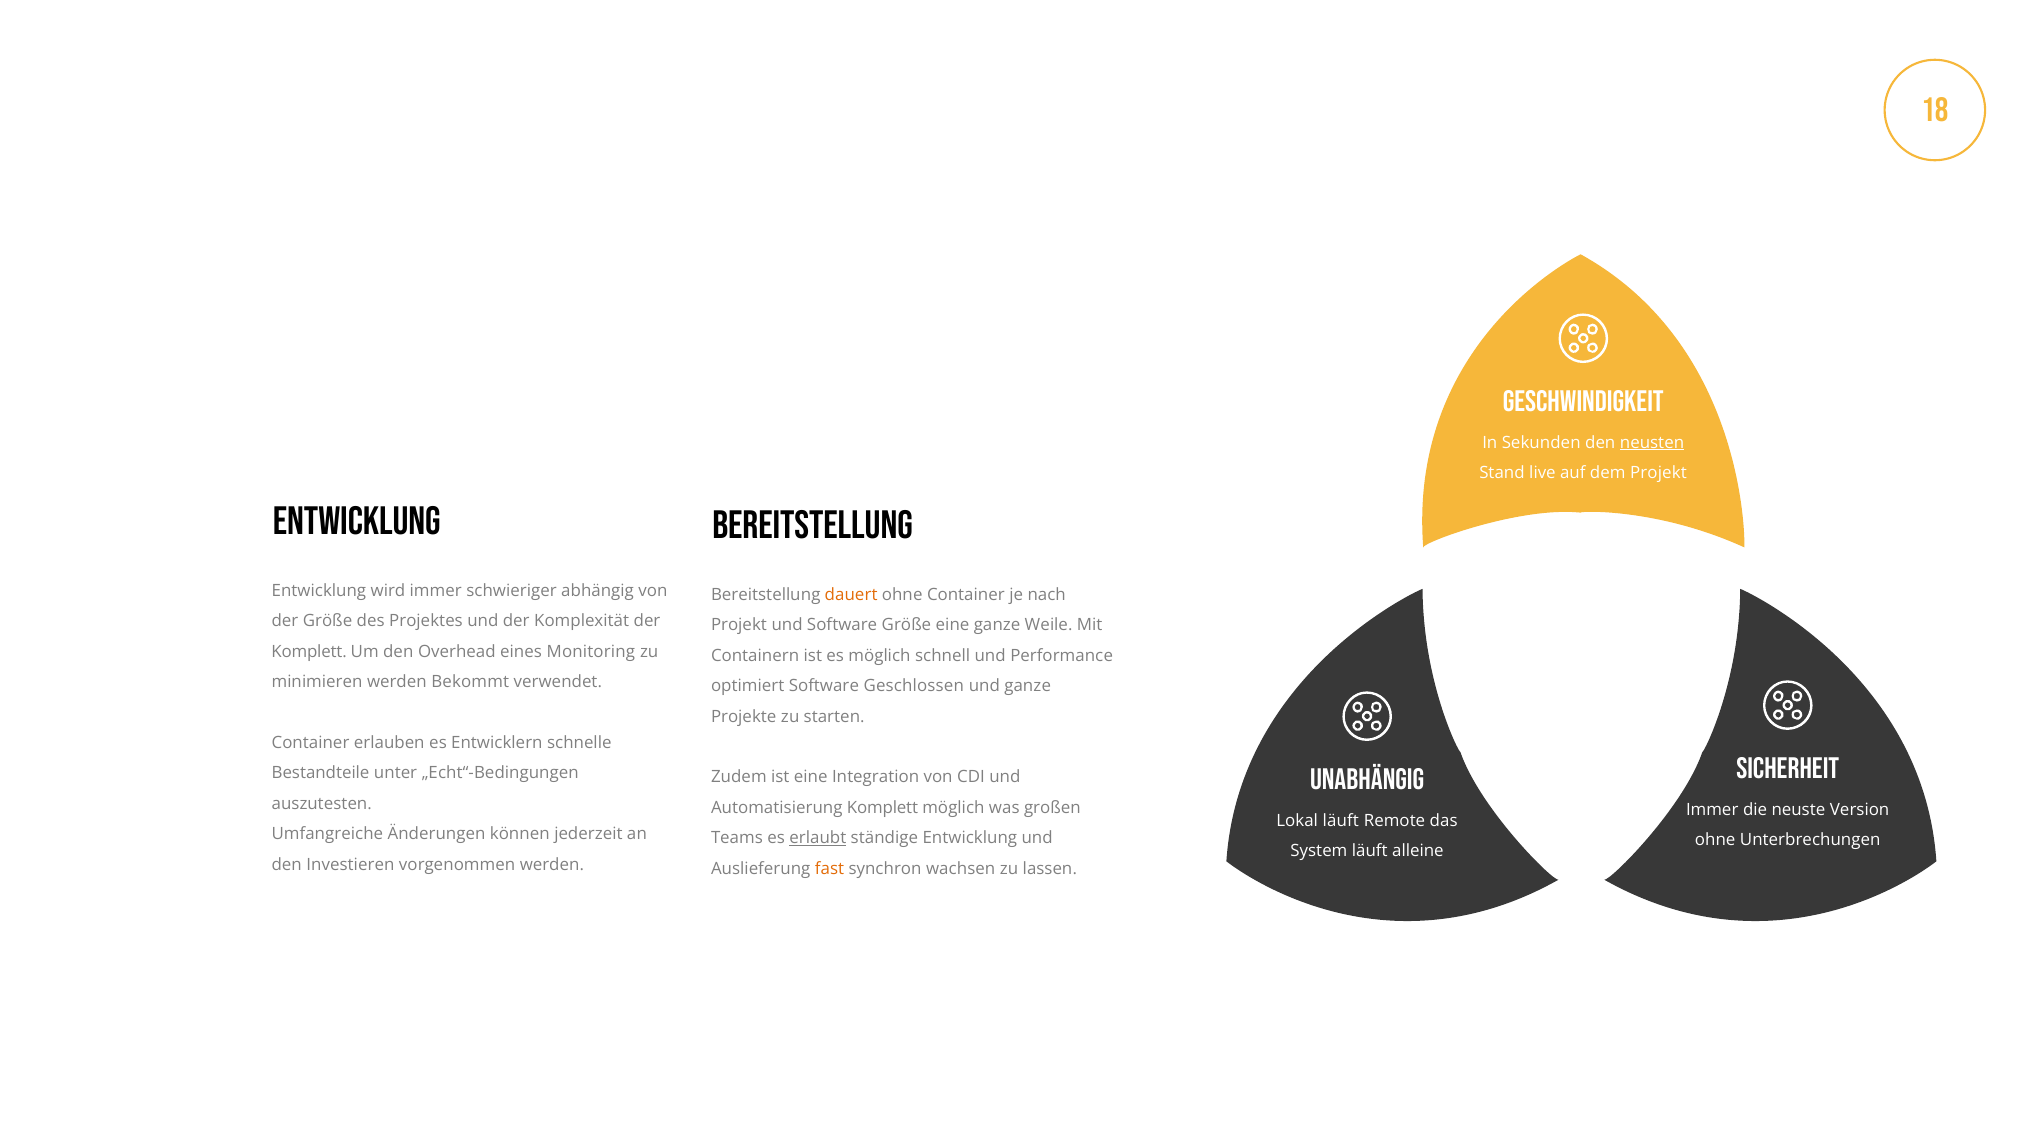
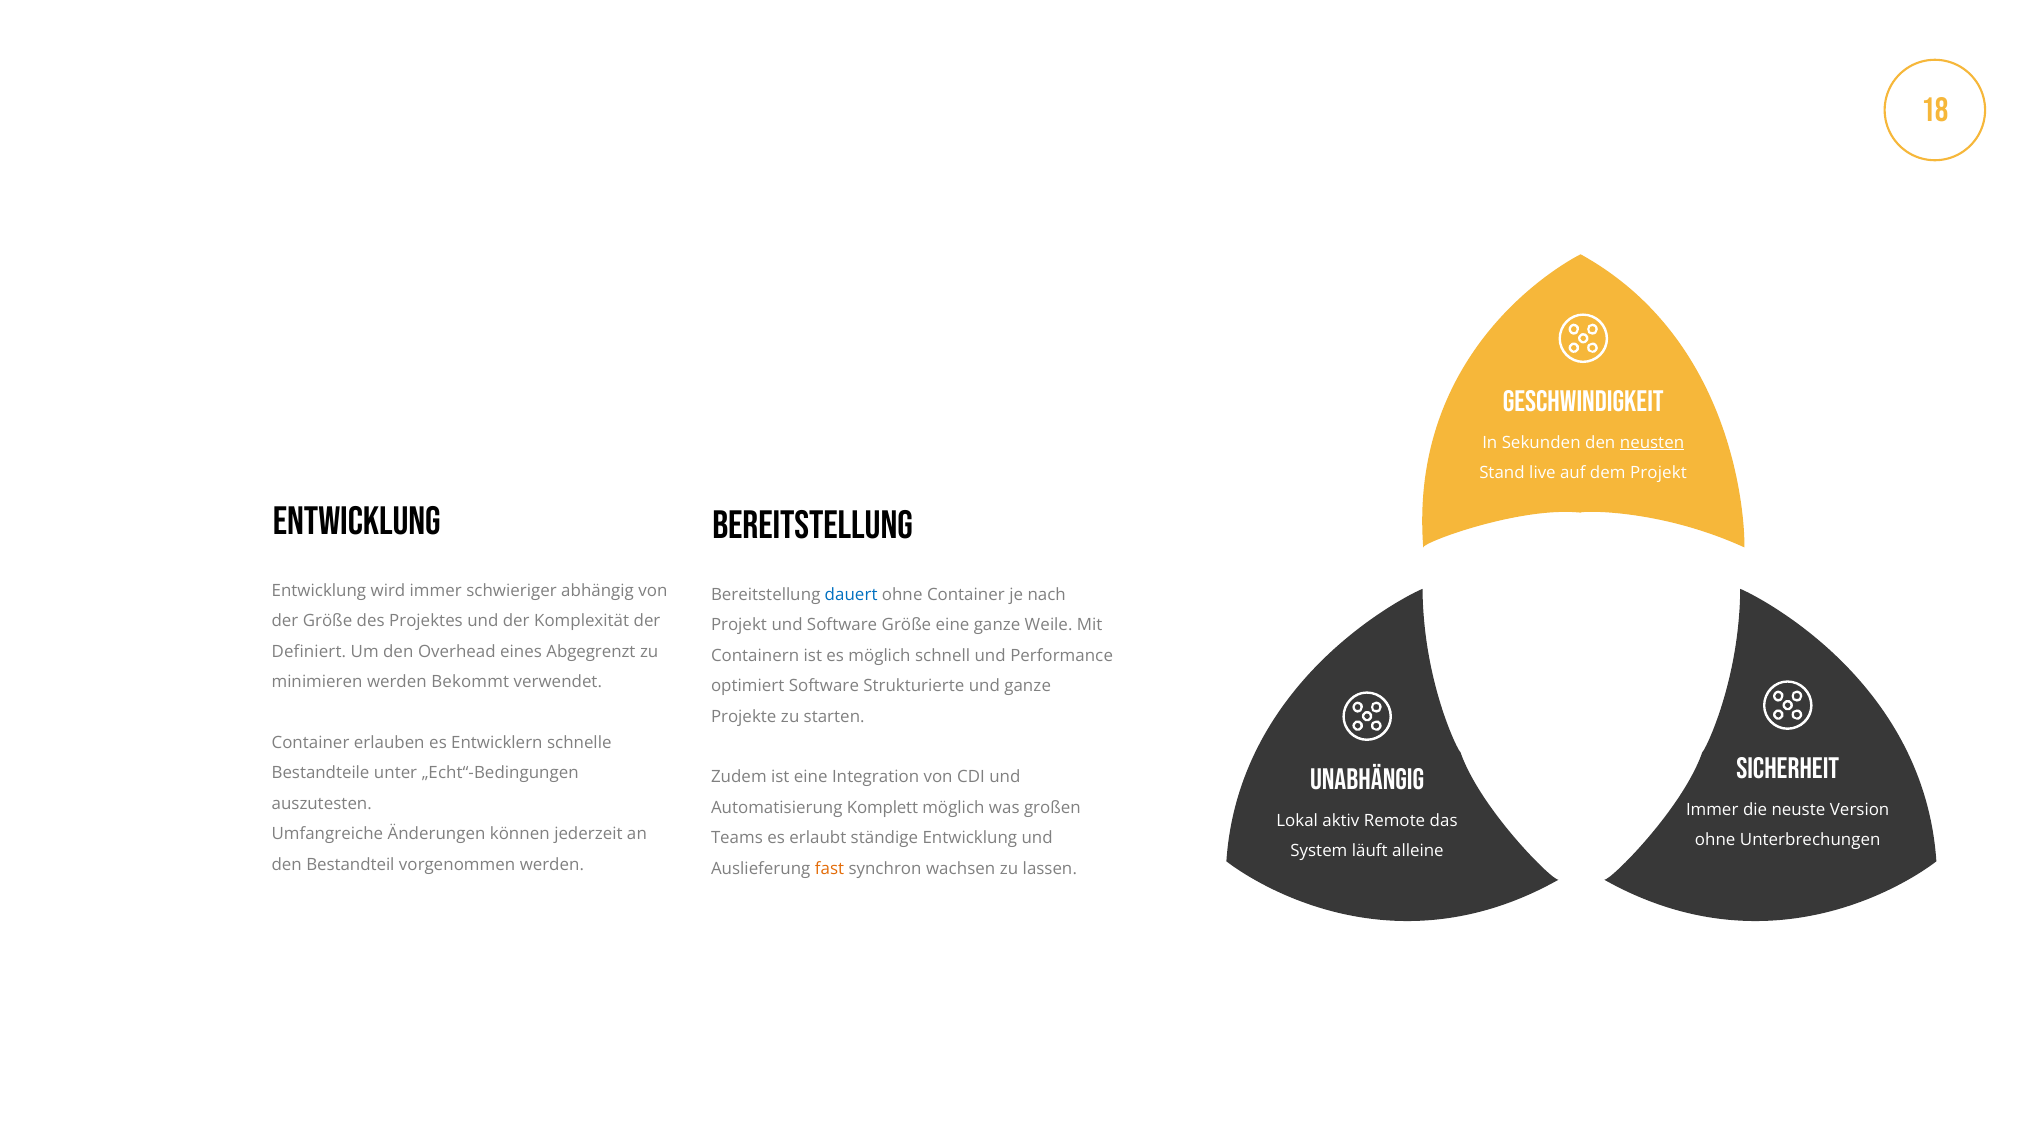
dauert colour: orange -> blue (851, 595)
Komplett: Komplett -> Definiert (309, 652)
Monitoring: Monitoring -> Abgegrenzt (591, 652)
Geschlossen: Geschlossen -> Strukturierte (914, 686)
Lokal läuft: läuft -> aktiv (1341, 820)
erlaubt underline: present -> none (818, 838)
Investieren: Investieren -> Bestandteil (350, 864)
